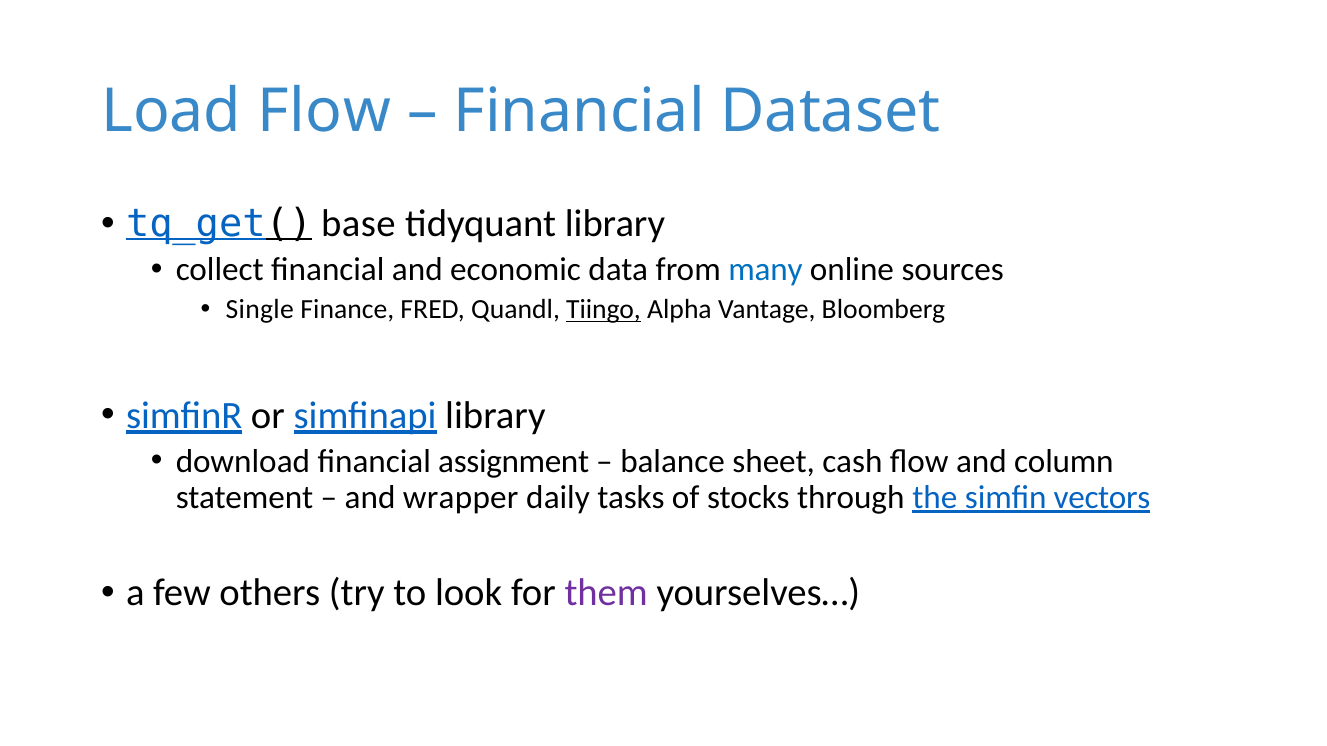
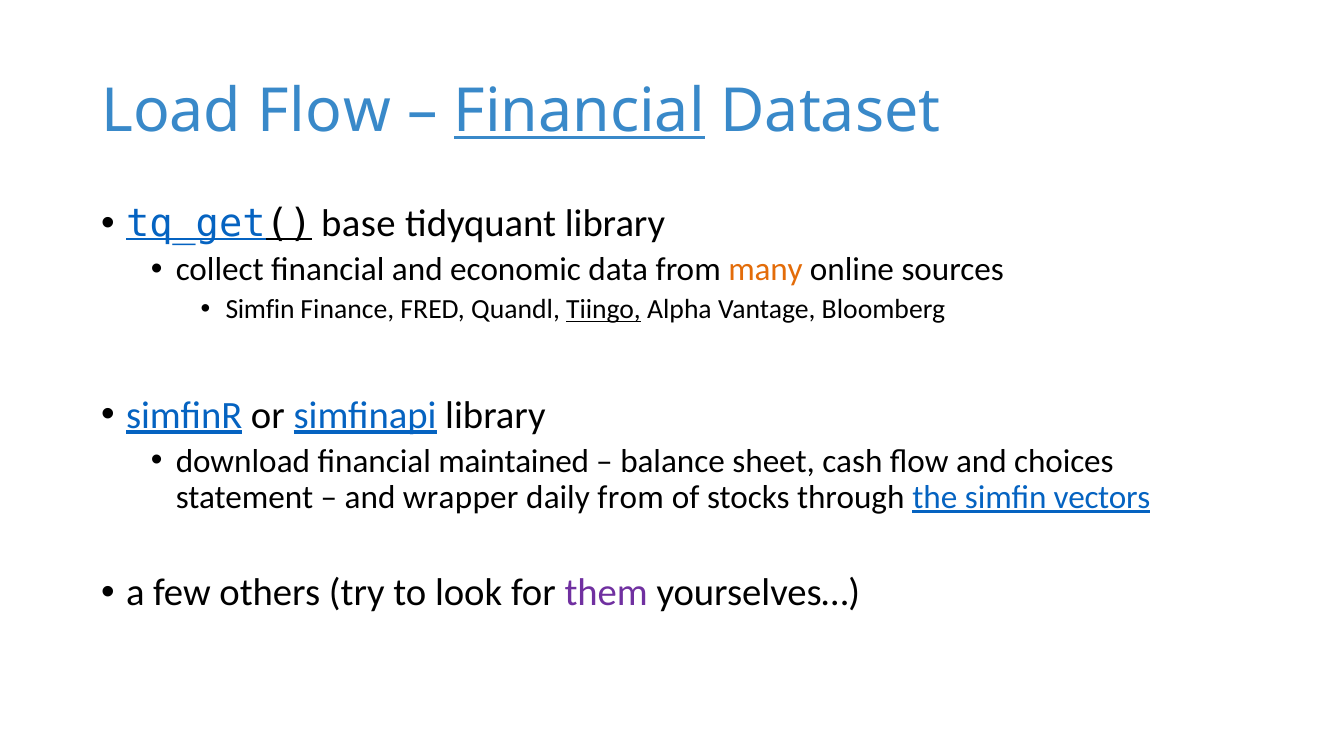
Financial underline: none -> present (579, 111)
many colour: blue -> orange (765, 270)
Single: Single -> Simfin (260, 310)
assignment: assignment -> maintained (514, 462)
column: column -> choices (1064, 462)
daily tasks: tasks -> from (631, 498)
